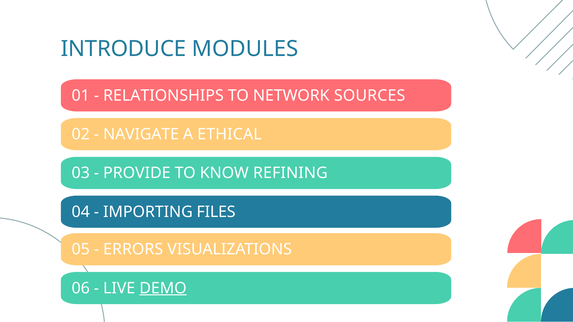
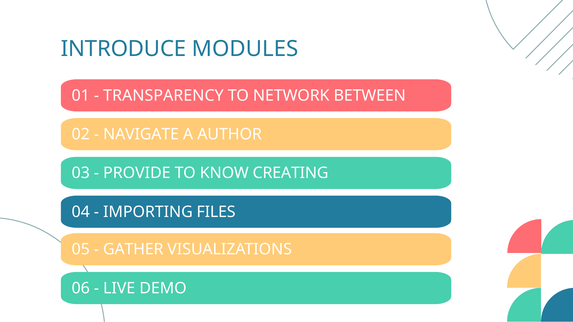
RELATIONSHIPS: RELATIONSHIPS -> TRANSPARENCY (163, 96)
SOURCES: SOURCES -> BETWEEN (370, 96)
ETHICAL: ETHICAL -> AUTHOR (230, 134)
REFINING: REFINING -> CREATING (291, 173)
ERRORS: ERRORS -> GATHER (133, 250)
DEMO underline: present -> none (163, 288)
